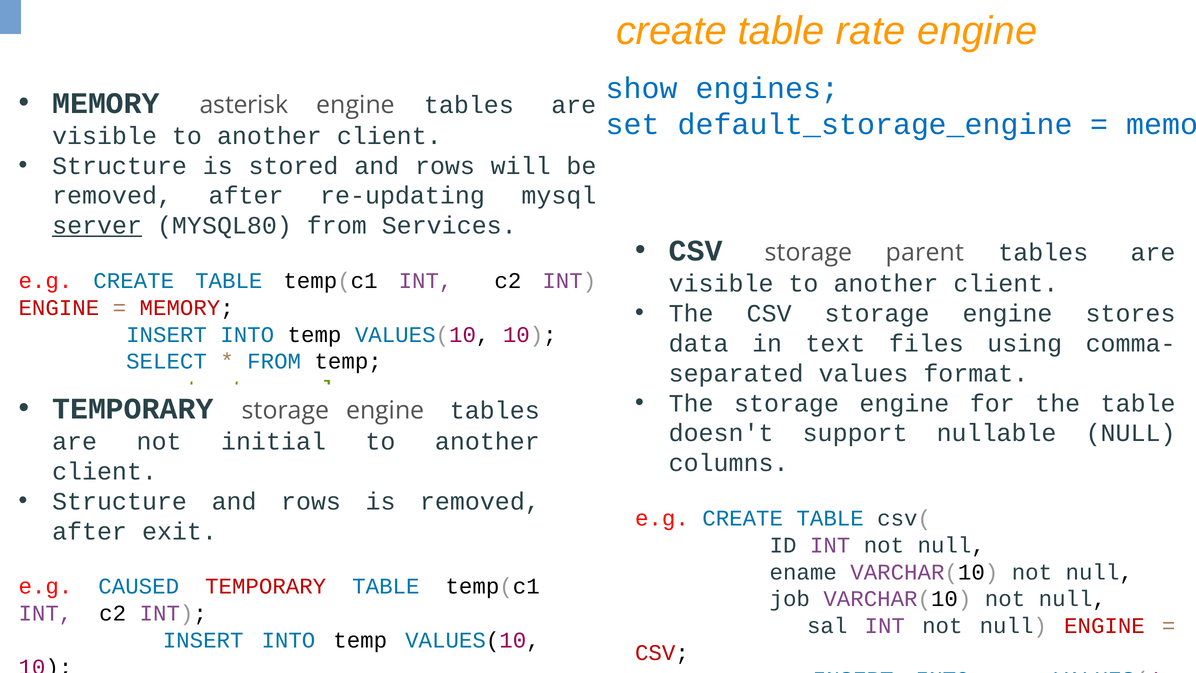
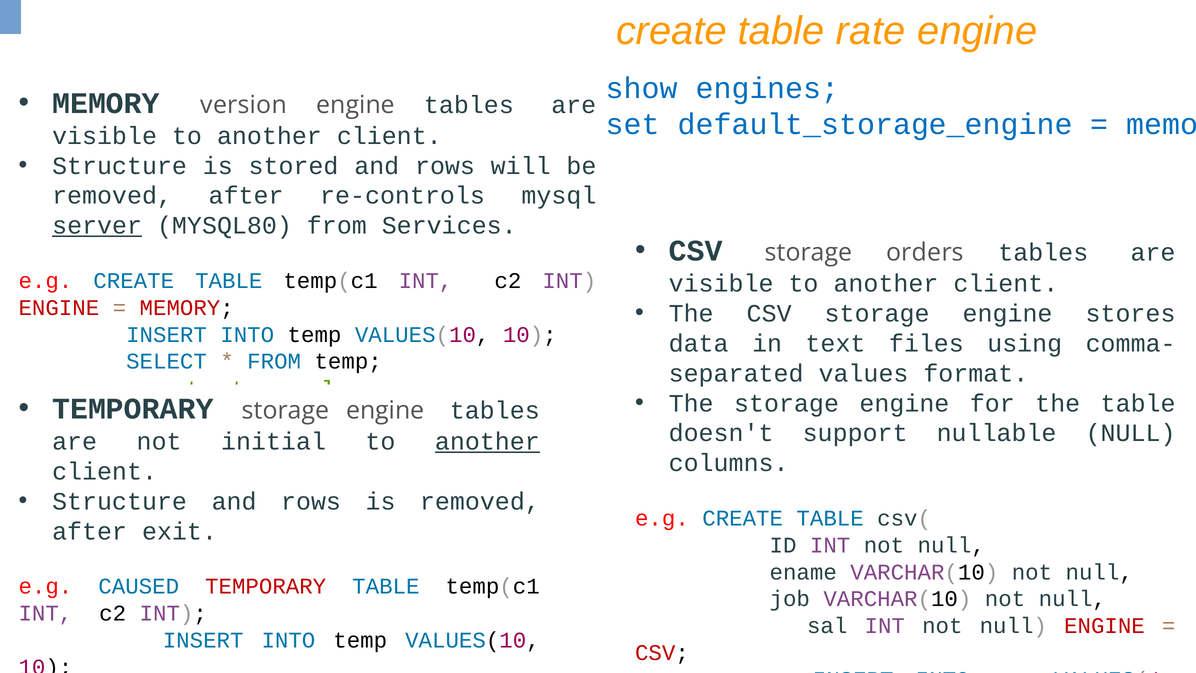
asterisk: asterisk -> version (244, 105)
re-updating: re-updating -> re-controls (402, 196)
parent: parent -> orders (925, 253)
another underline: none -> present (487, 441)
